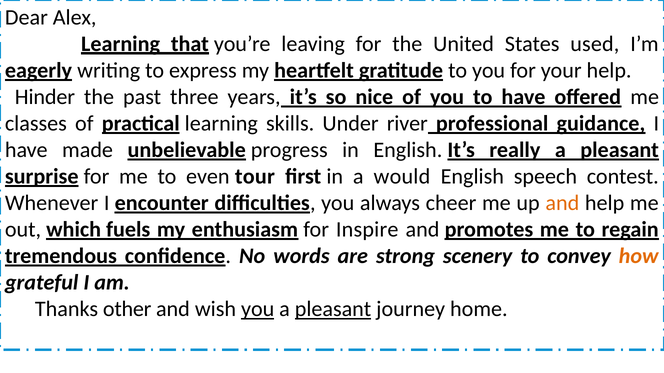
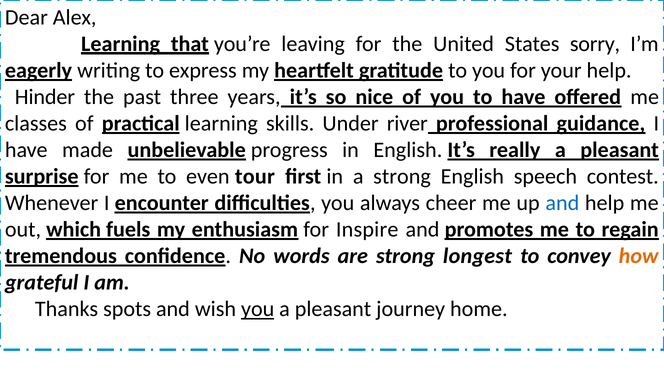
used: used -> sorry (595, 44)
a would: would -> strong (402, 177)
and colour: orange -> blue (562, 203)
scenery: scenery -> longest (477, 256)
other: other -> spots (127, 310)
pleasant underline: present -> none (333, 310)
